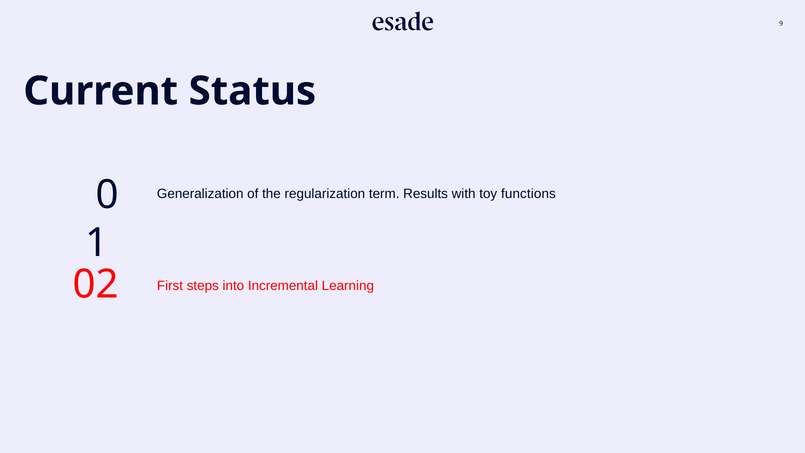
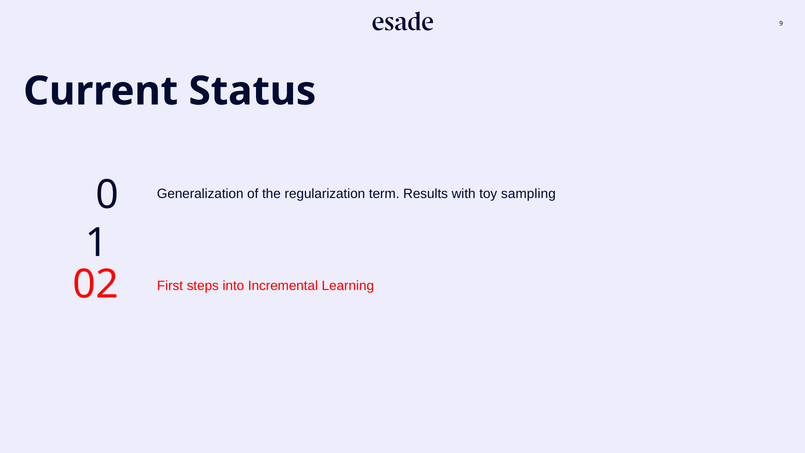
functions: functions -> sampling (528, 194)
